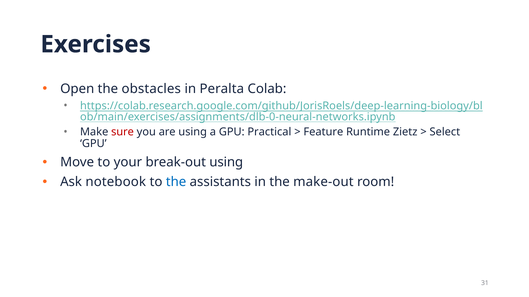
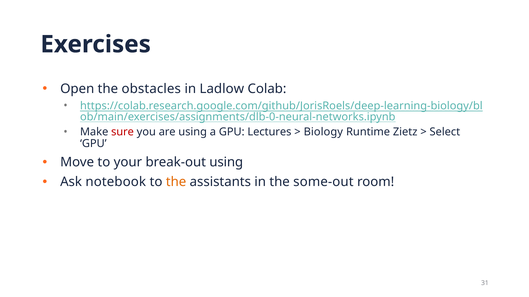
Peralta: Peralta -> Ladlow (222, 89)
Practical: Practical -> Lectures (269, 132)
Feature: Feature -> Biology (323, 132)
the colour: blue -> orange (176, 182)
make-out: make-out -> some-out (323, 182)
